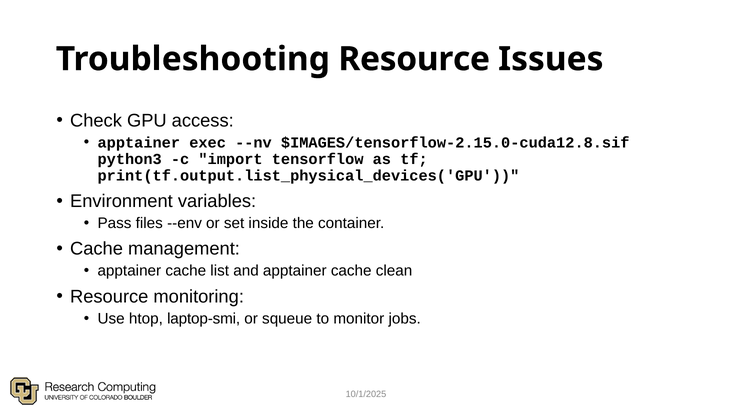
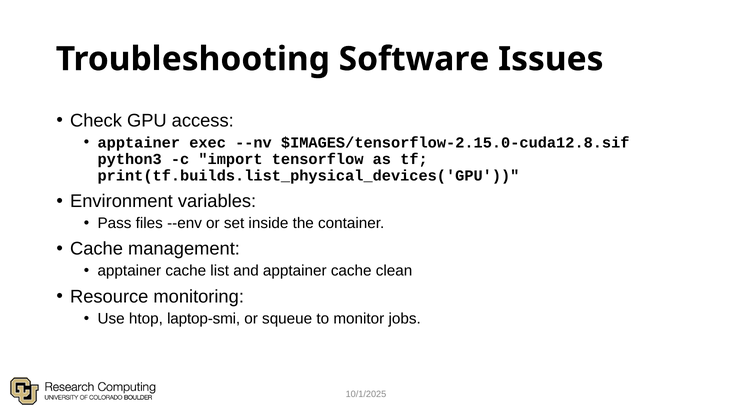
Troubleshooting Resource: Resource -> Software (414, 59)
print(tf.output.list_physical_devices('GPU: print(tf.output.list_physical_devices('GPU -> print(tf.builds.list_physical_devices('GPU (308, 175)
